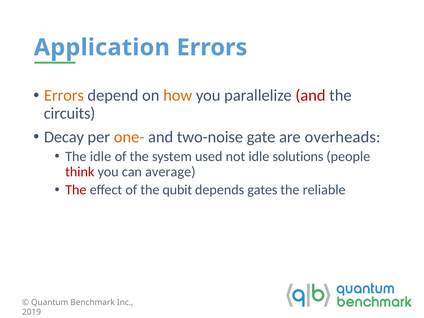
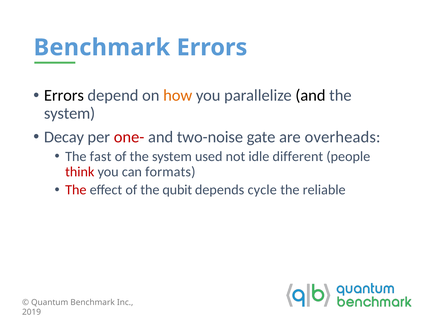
Application: Application -> Benchmark (102, 47)
Errors colour: orange -> black (64, 96)
and colour: red -> black (310, 96)
circuits: circuits -> system (70, 113)
one- colour: orange -> red (129, 137)
The idle: idle -> fast (101, 156)
solutions: solutions -> different (298, 156)
average: average -> formats (170, 172)
gates: gates -> cycle (262, 190)
